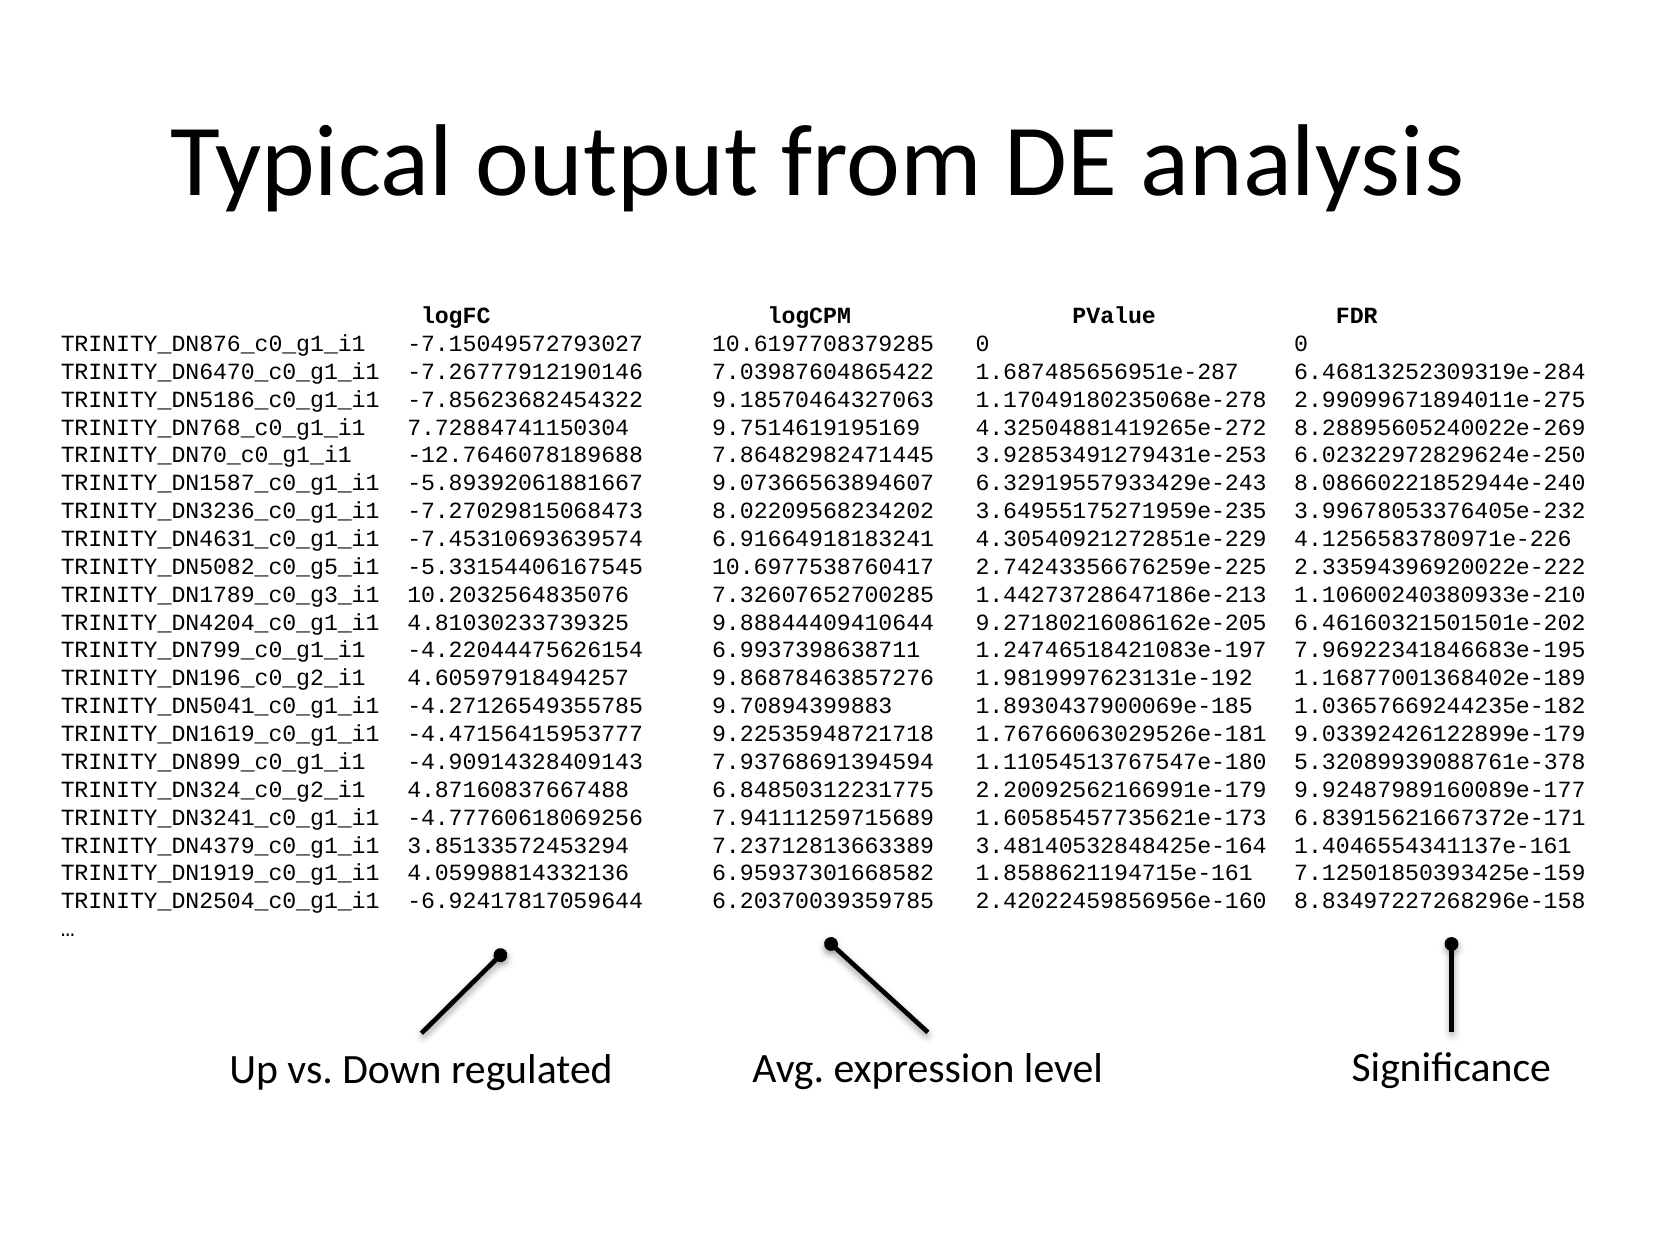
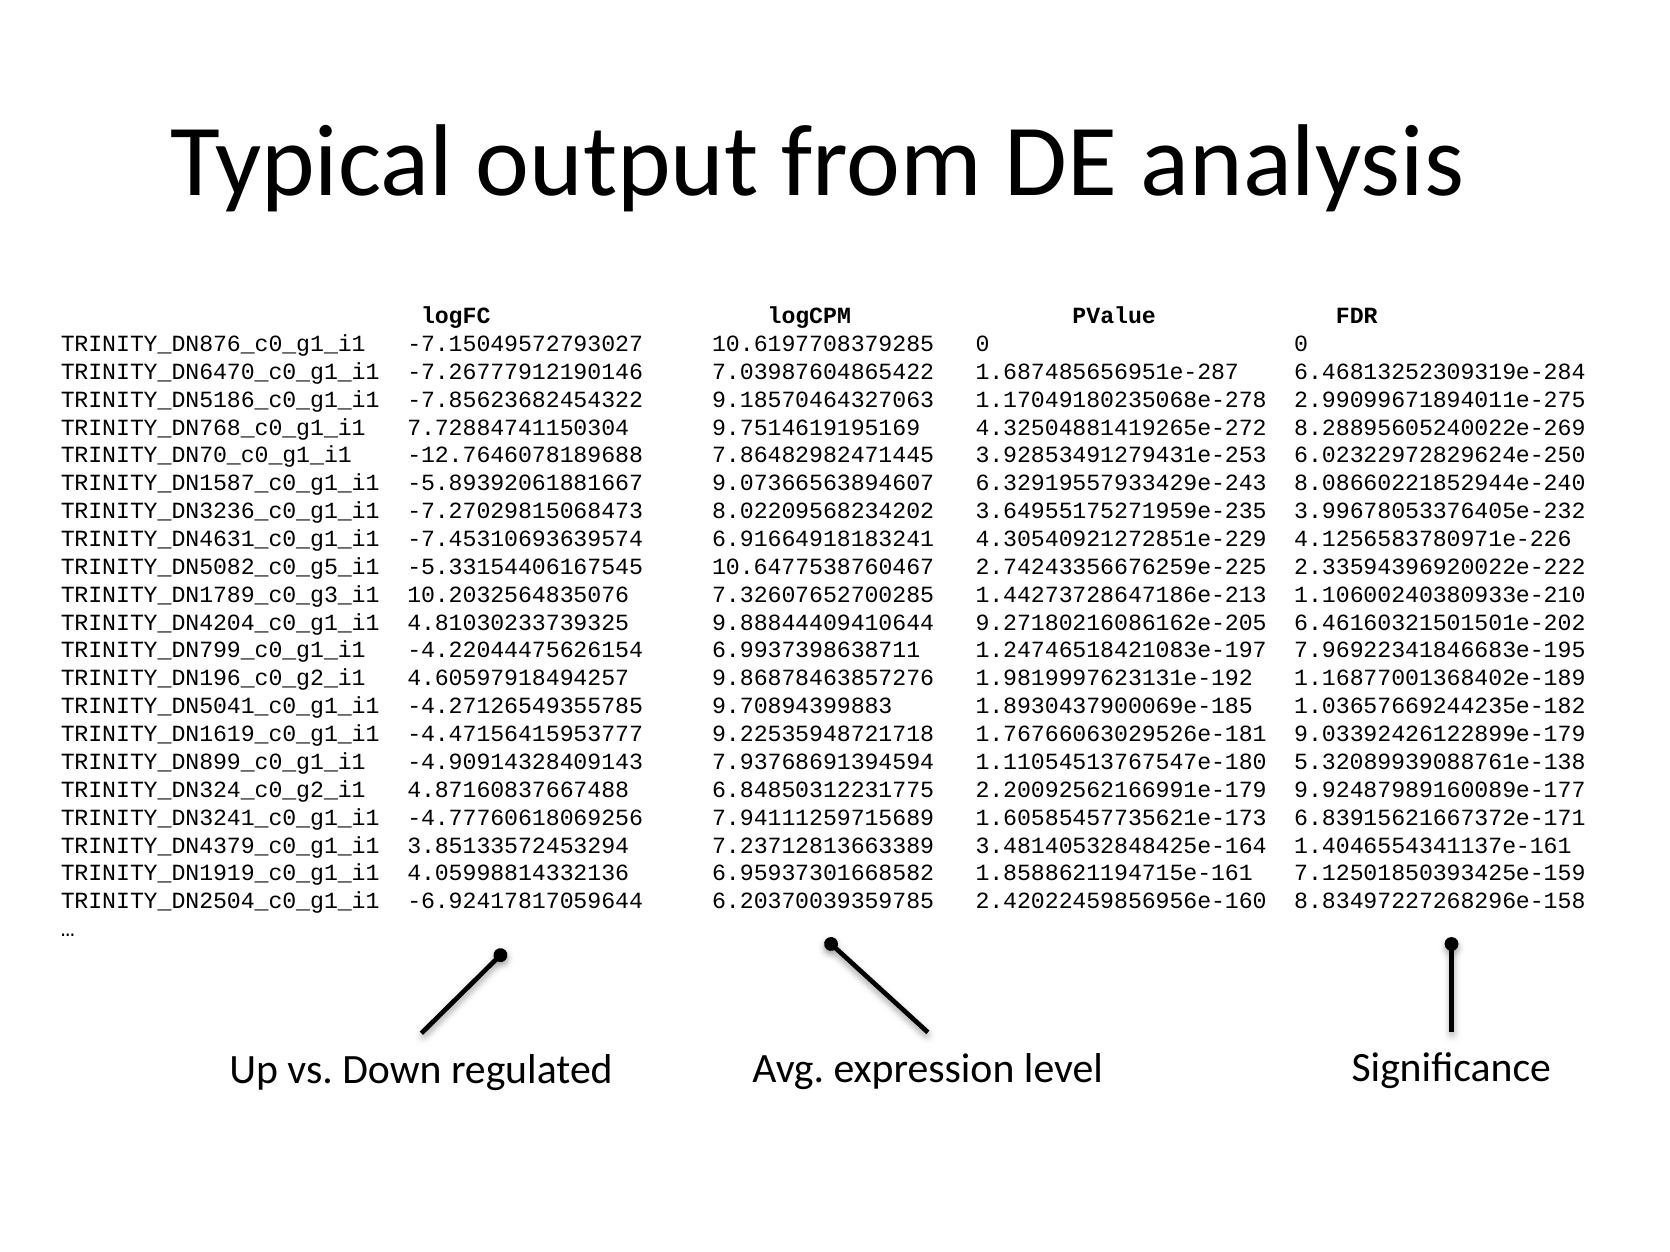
10.6977538760417: 10.6977538760417 -> 10.6477538760467 (823, 567)
5.32089939088761e-378: 5.32089939088761e-378 -> 5.32089939088761e-138 (1440, 762)
